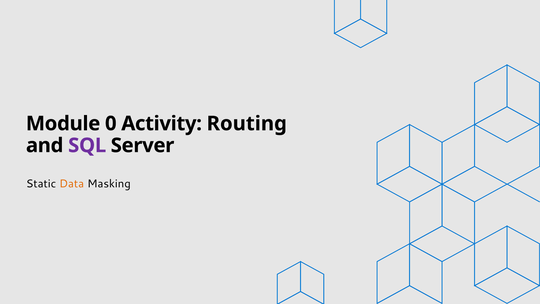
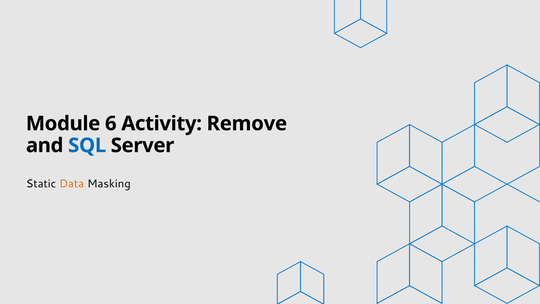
0: 0 -> 6 (111, 123)
Routing: Routing -> Remove (247, 123)
SQL colour: purple -> blue (87, 145)
